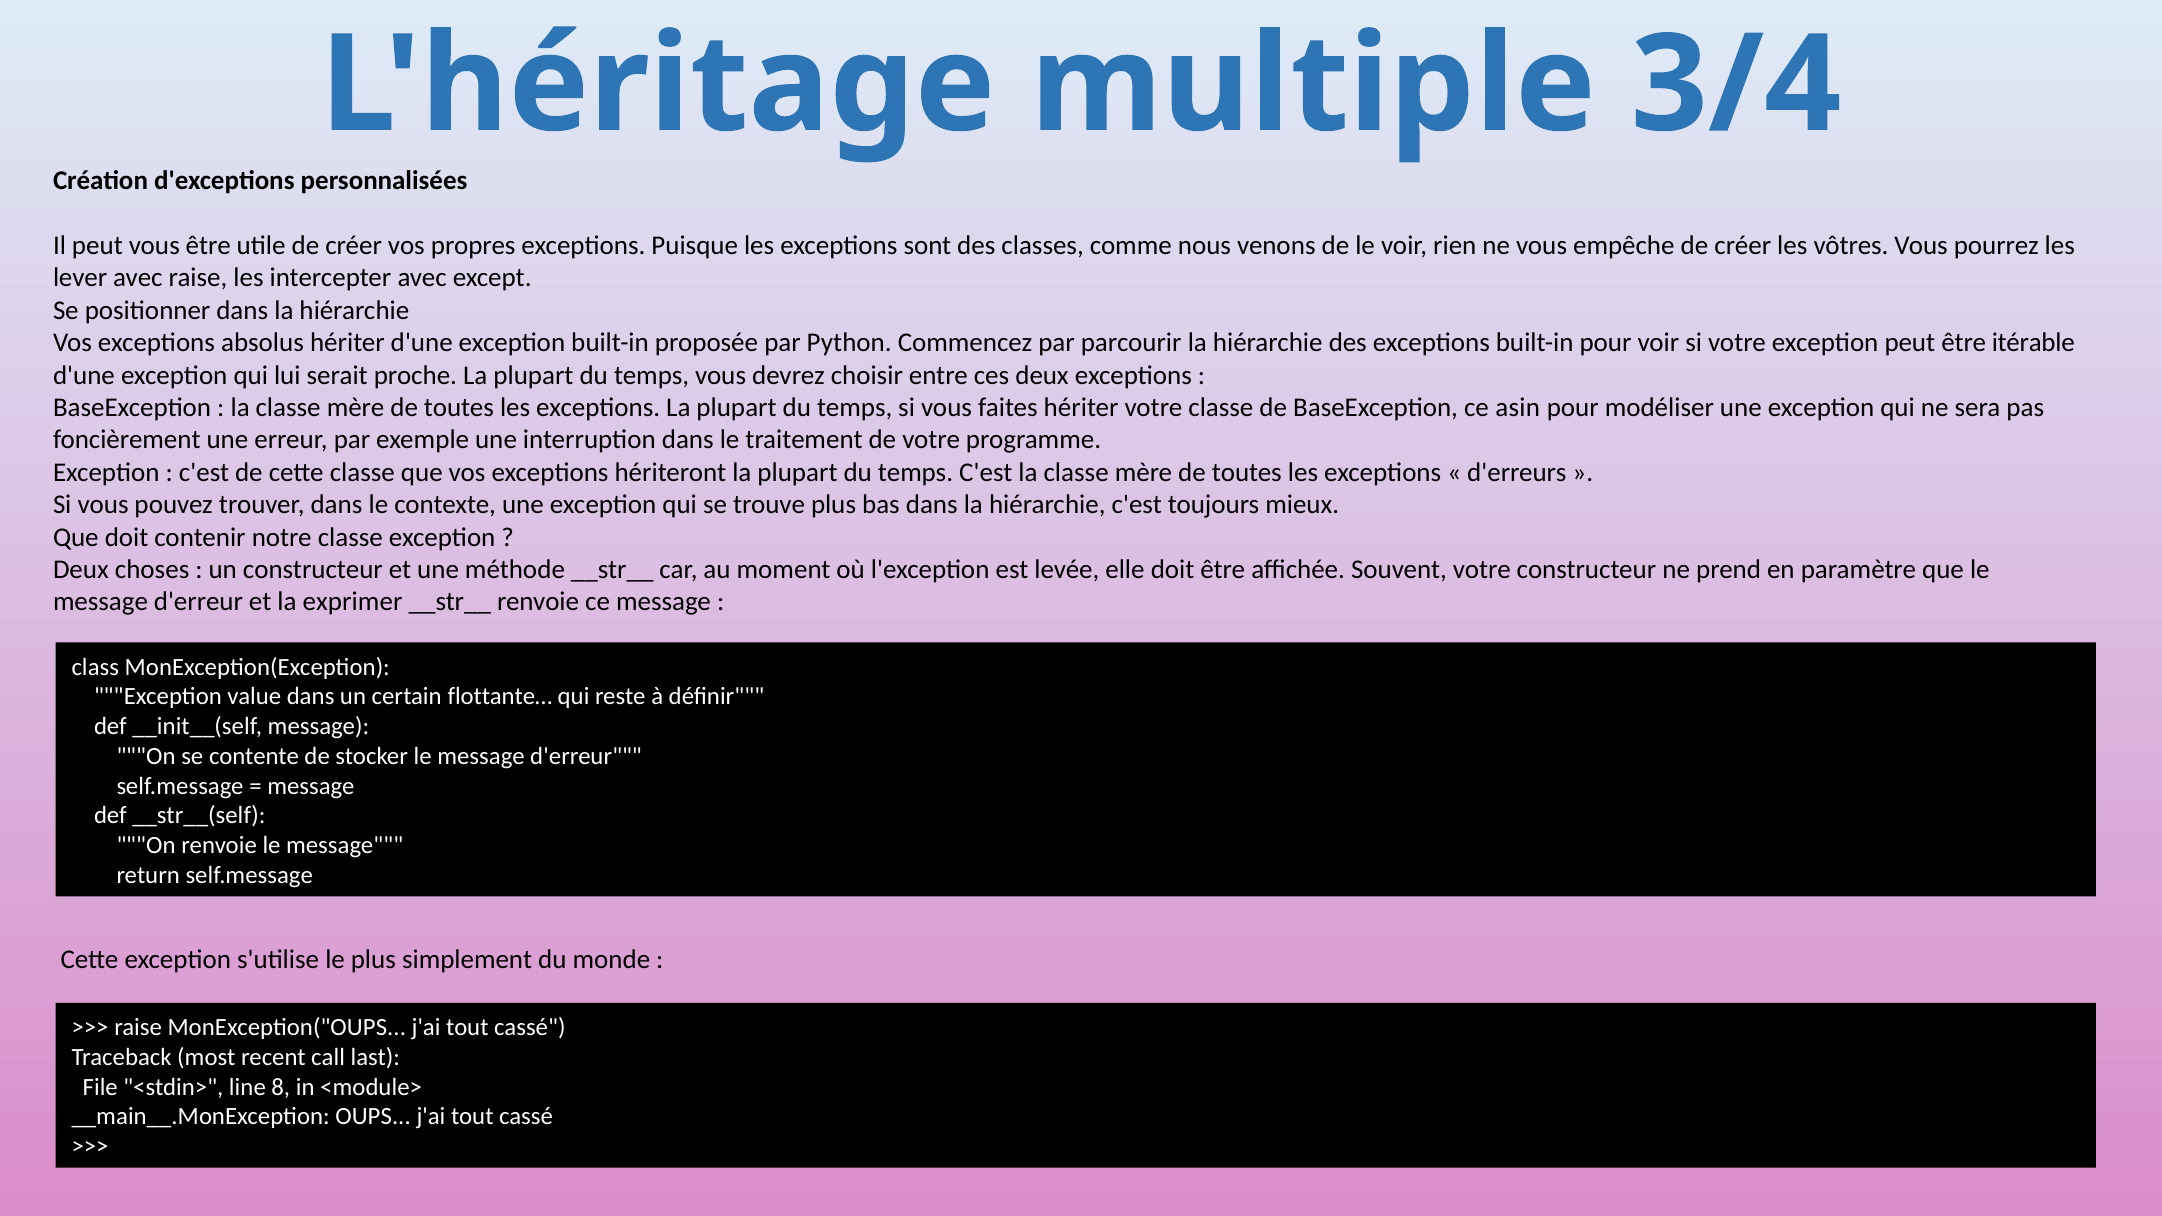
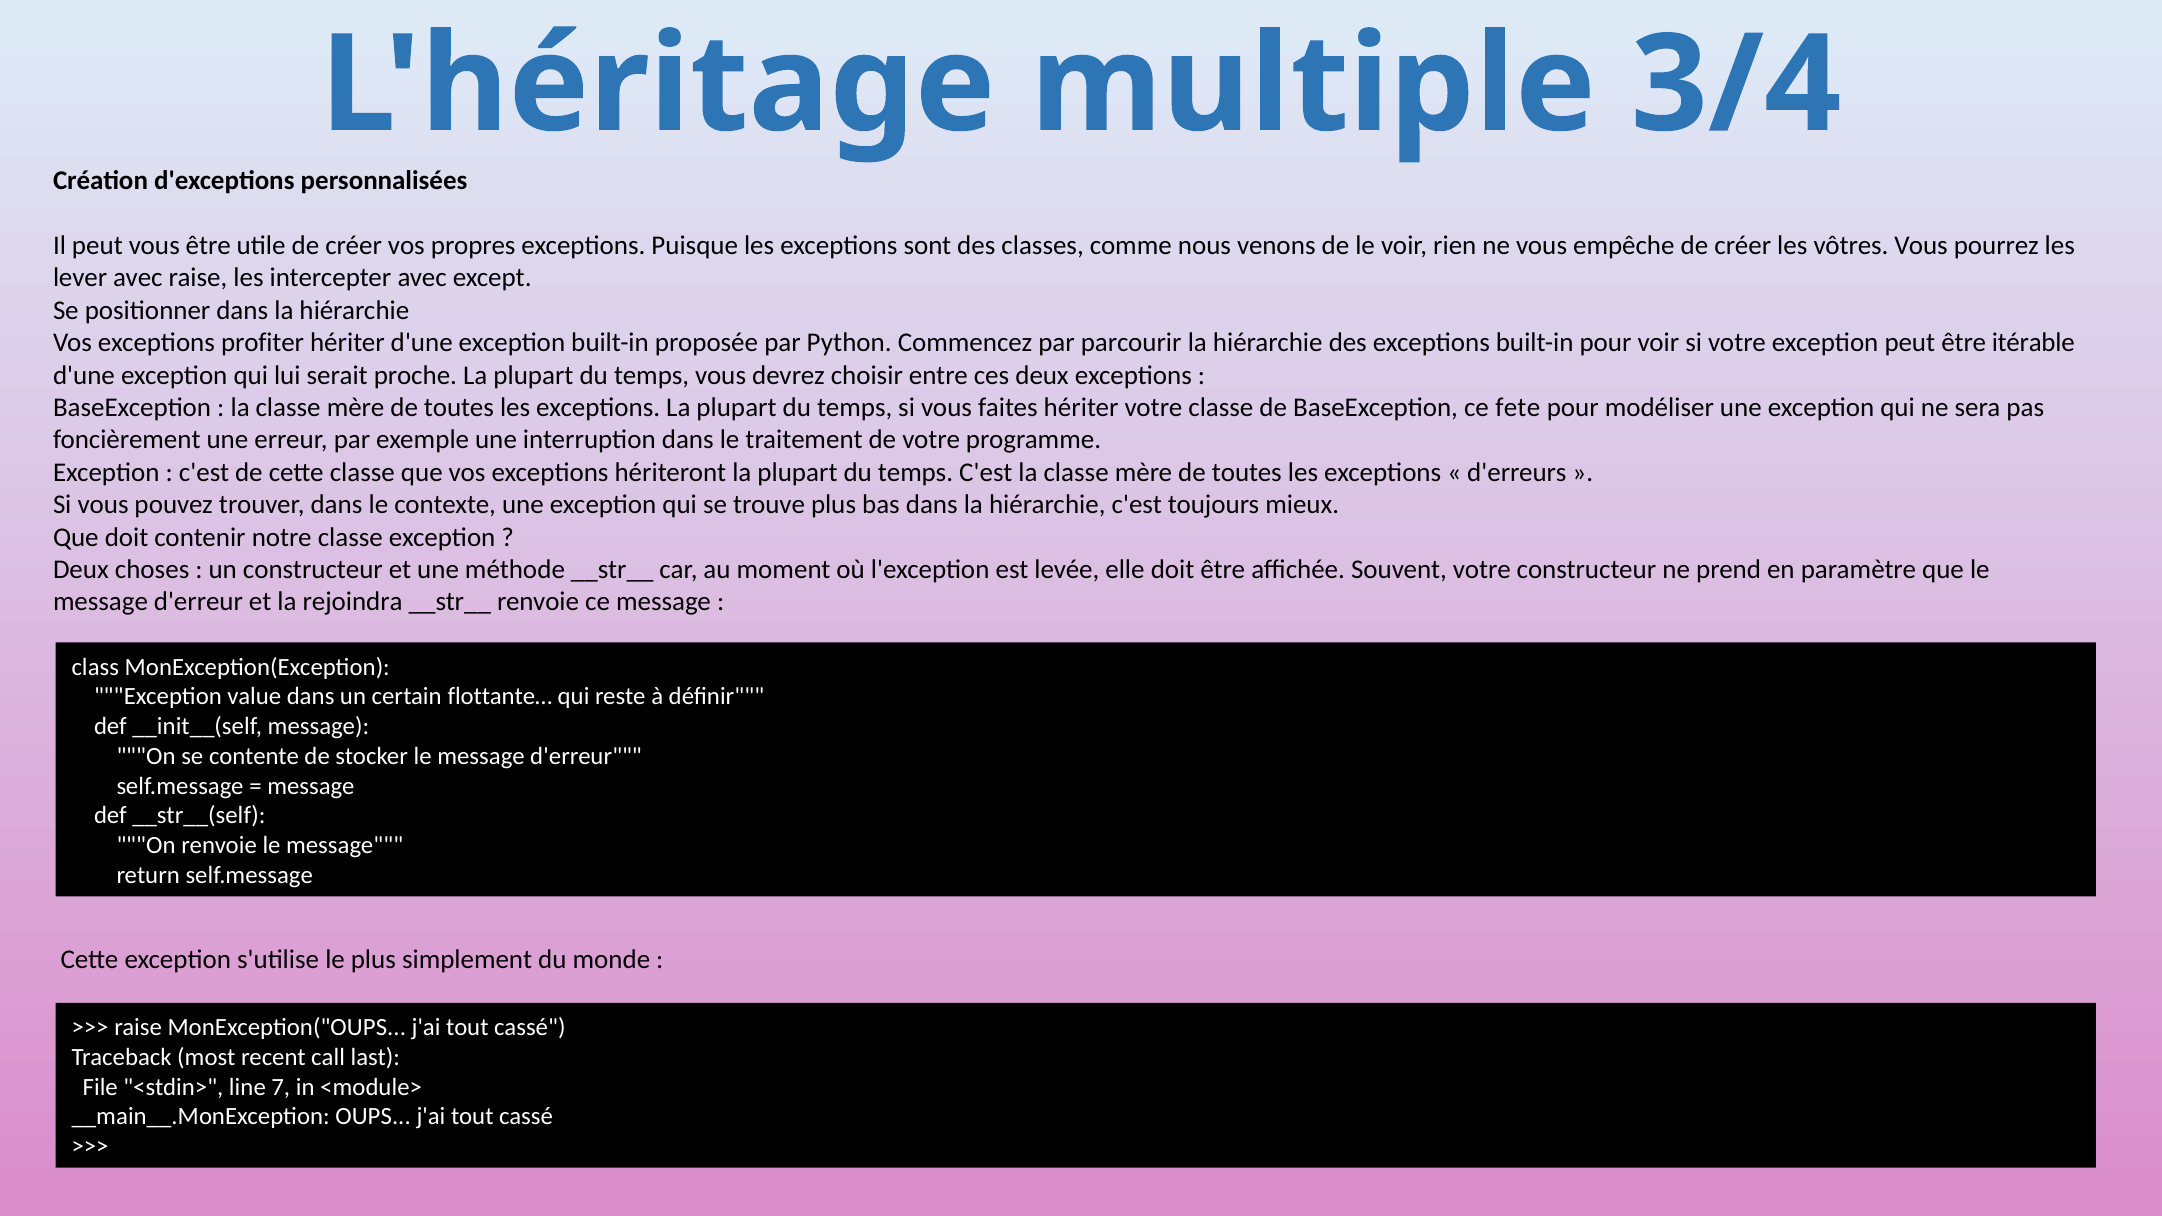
absolus: absolus -> profiter (263, 343)
asin: asin -> fete (1518, 408)
exprimer: exprimer -> rejoindra (353, 602)
8: 8 -> 7 (281, 1087)
